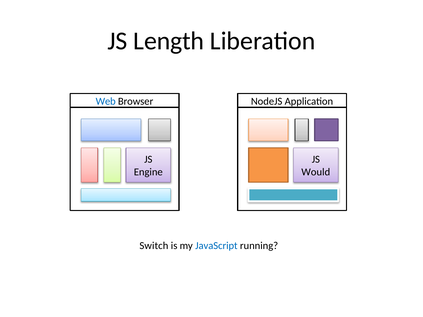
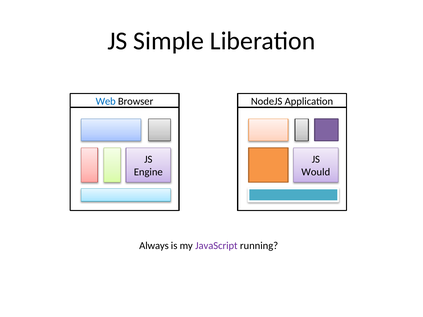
Length: Length -> Simple (169, 41)
Switch: Switch -> Always (154, 246)
JavaScript colour: blue -> purple (216, 246)
